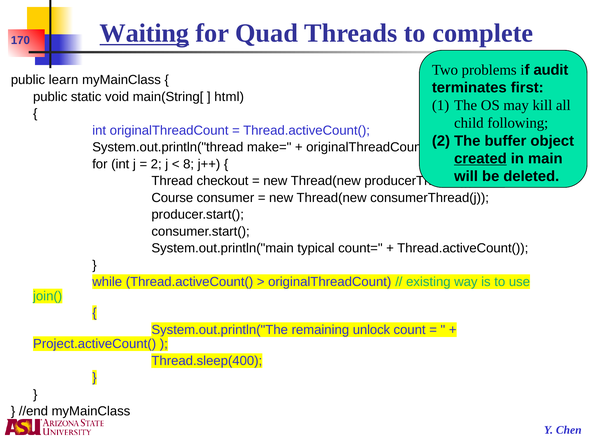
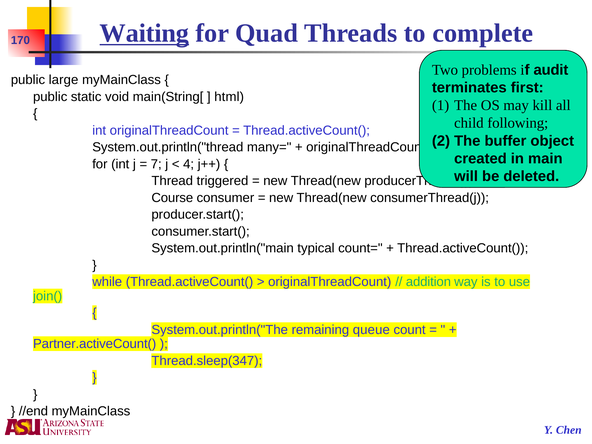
learn: learn -> large (64, 80)
make=: make= -> many= (269, 147)
created underline: present -> none (480, 159)
2: 2 -> 7 (156, 164)
8: 8 -> 4 (189, 164)
checkout: checkout -> triggered (222, 181)
existing: existing -> addition (428, 282)
unlock: unlock -> queue (371, 330)
Project.activeCount(: Project.activeCount( -> Partner.activeCount( (95, 344)
Thread.sleep(400: Thread.sleep(400 -> Thread.sleep(347 (207, 361)
